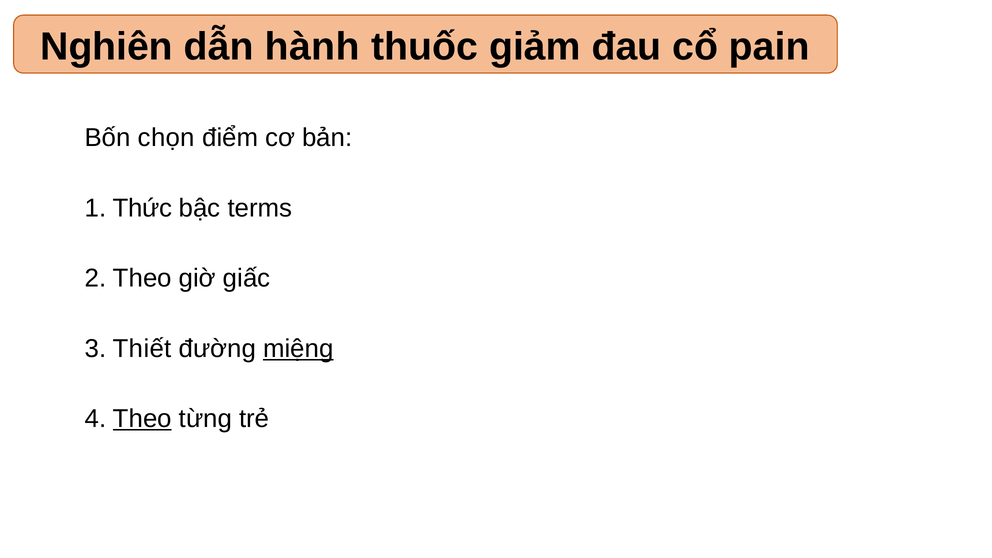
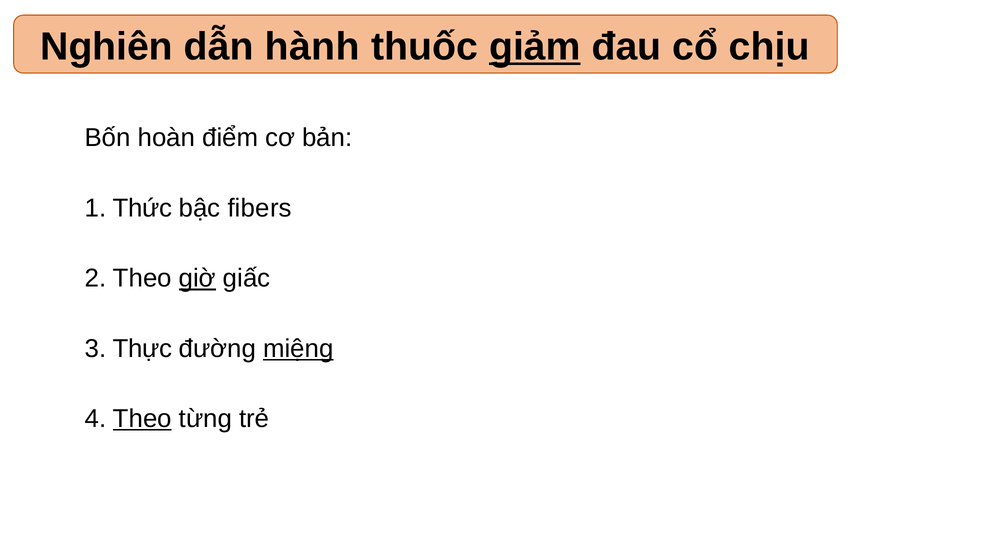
giảm underline: none -> present (535, 47)
pain: pain -> chịu (769, 47)
chọn: chọn -> hoàn (166, 138)
terms: terms -> fibers (260, 208)
giờ underline: none -> present (197, 278)
Thiết: Thiết -> Thực (142, 349)
